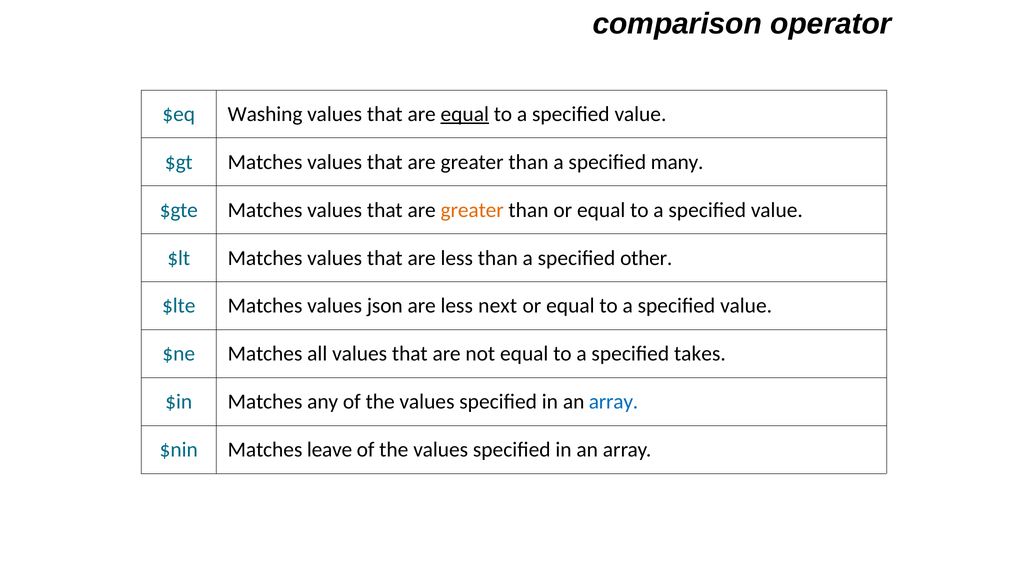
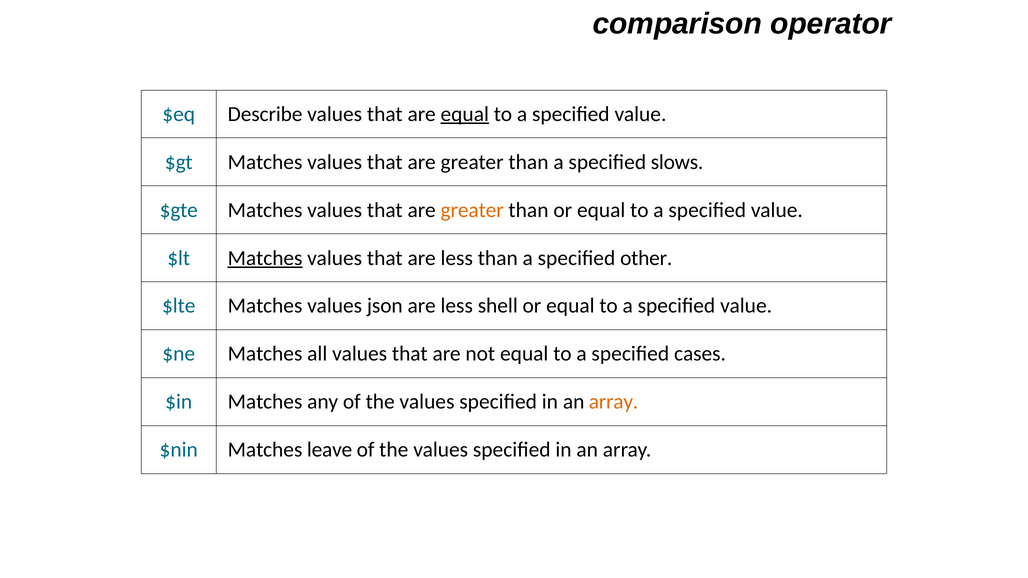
Washing: Washing -> Describe (265, 114)
many: many -> slows (677, 162)
Matches underline: none -> present (265, 258)
next: next -> shell (498, 306)
takes: takes -> cases (700, 354)
array colour: blue -> orange (614, 402)
